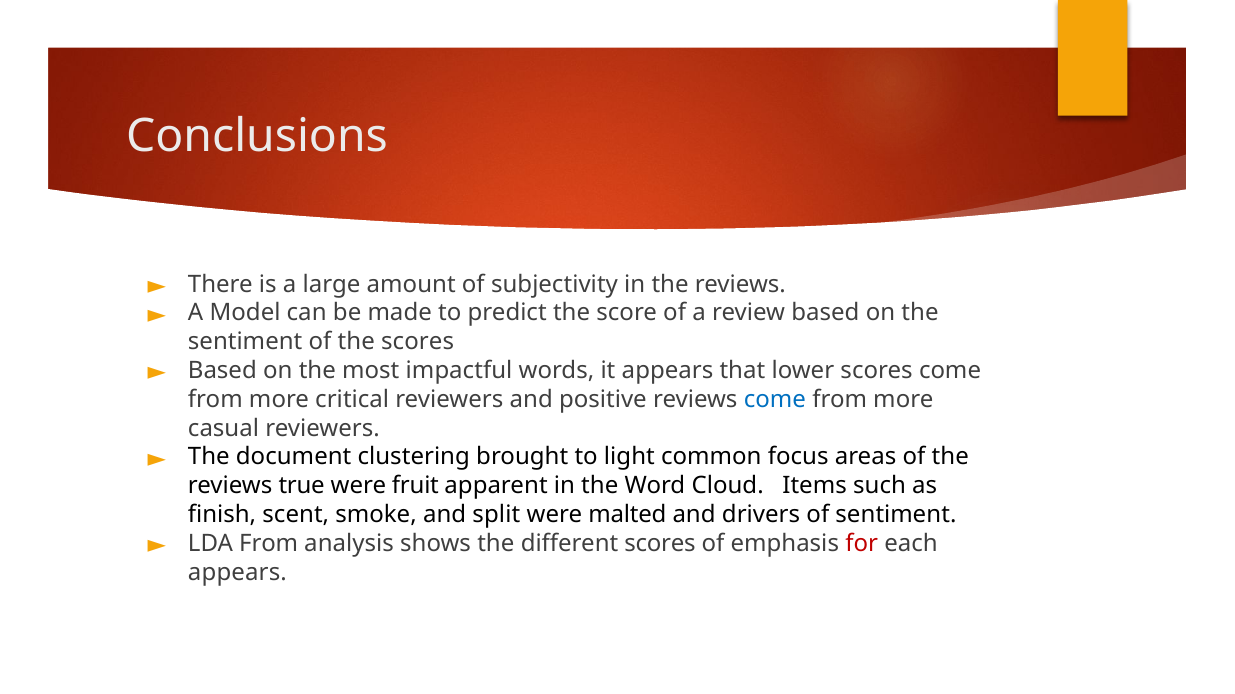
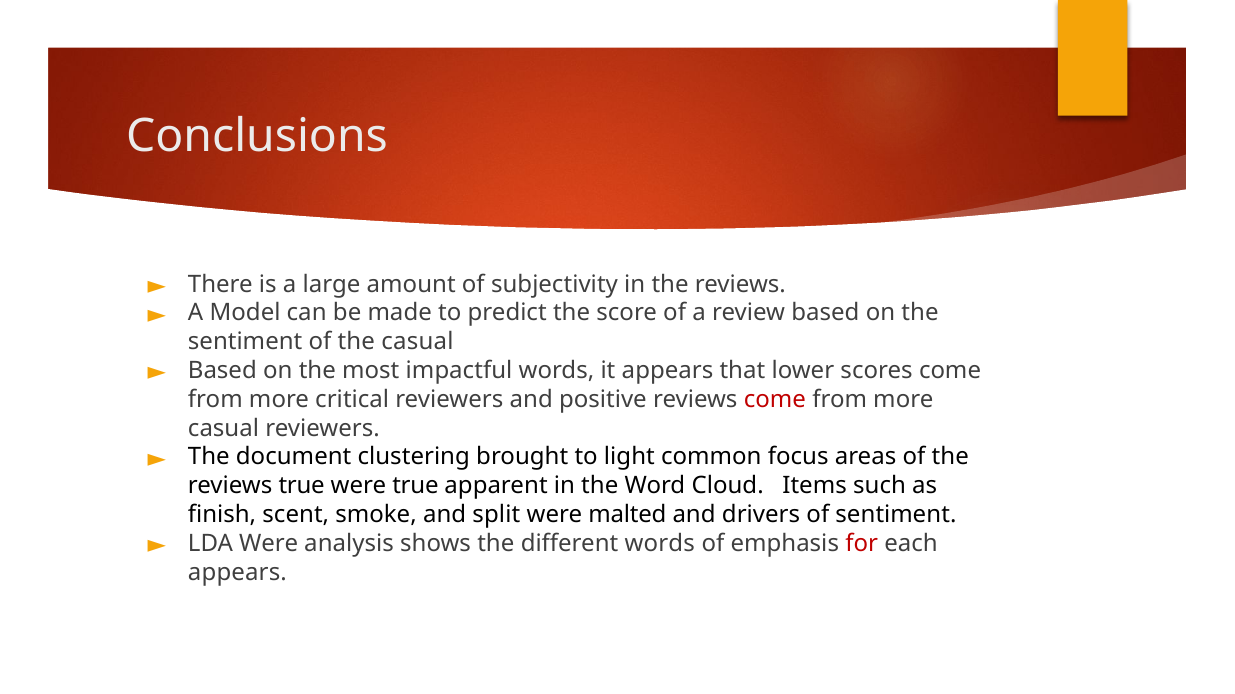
the scores: scores -> casual (417, 342)
come colour: blue -> red (775, 400)
were fruit: fruit -> true (415, 486)
LDA From: From -> Were (269, 544)
different scores: scores -> words (660, 544)
